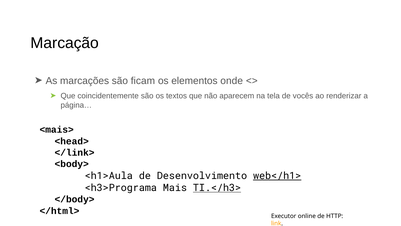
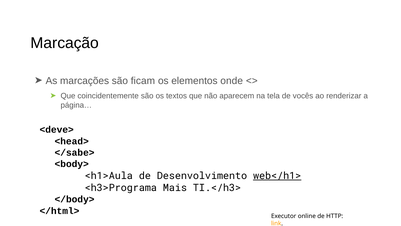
<mais>: <mais> -> <deve> (57, 130)
</link>: </link> -> </sabe> (75, 152)
TI.</h3> underline: present -> none (217, 187)
